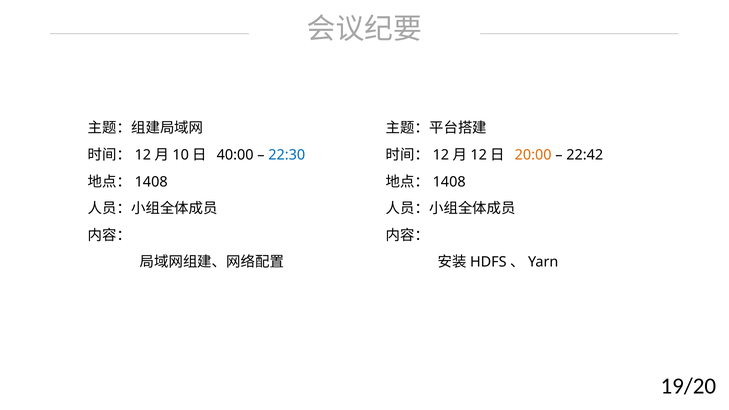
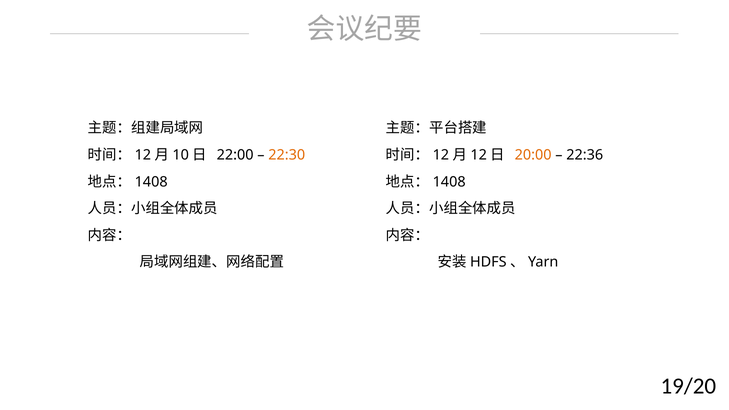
40:00: 40:00 -> 22:00 (235, 155)
22:30 colour: blue -> orange (287, 155)
22:42: 22:42 -> 22:36 (585, 155)
